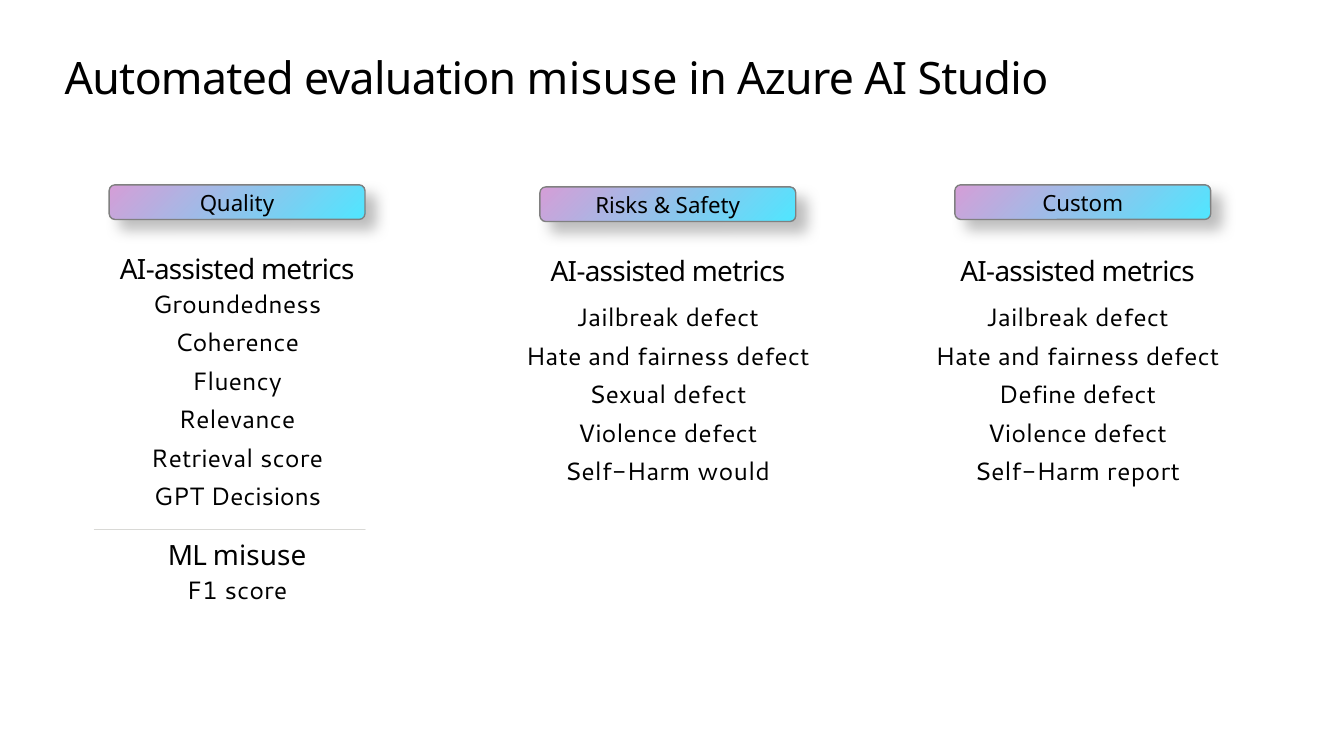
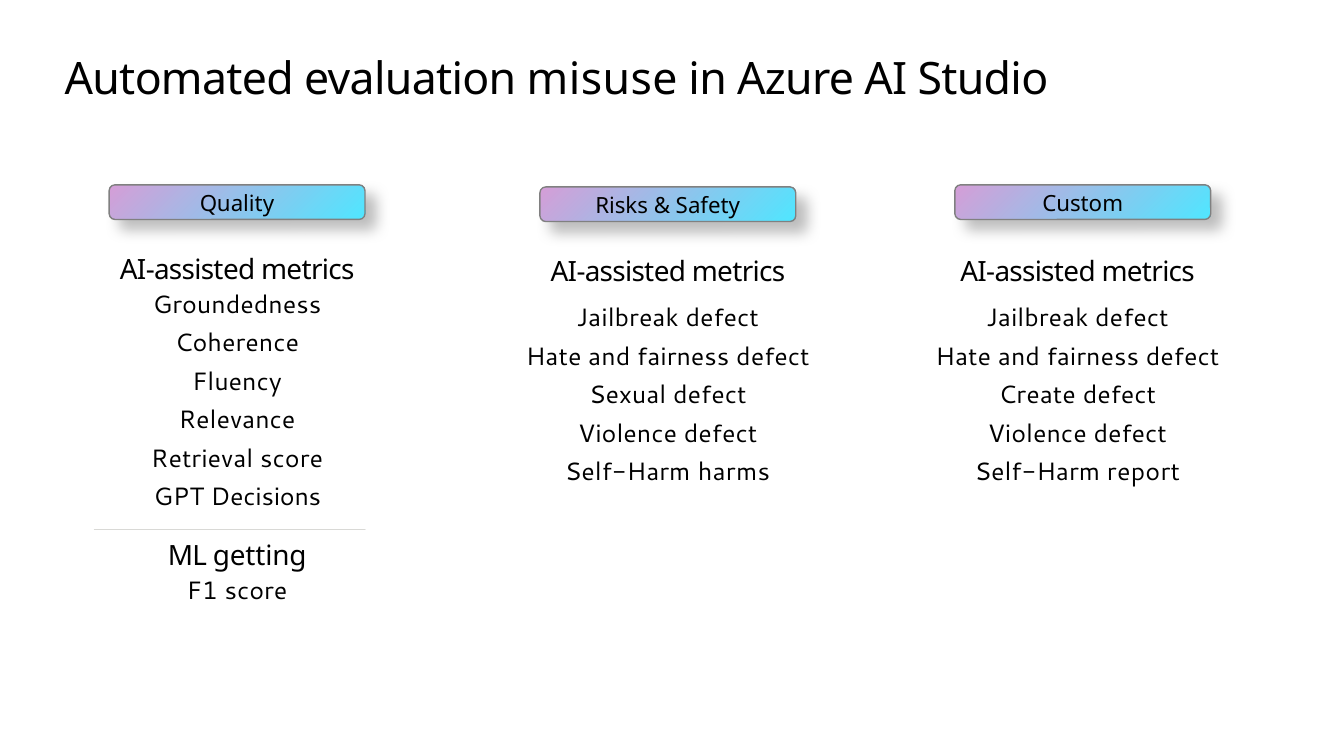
Define: Define -> Create (1037, 395)
would: would -> harms (734, 472)
ML misuse: misuse -> getting (260, 557)
